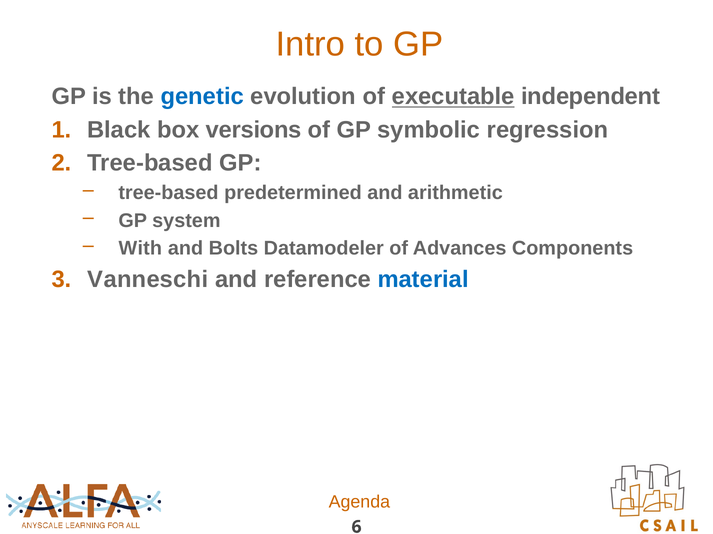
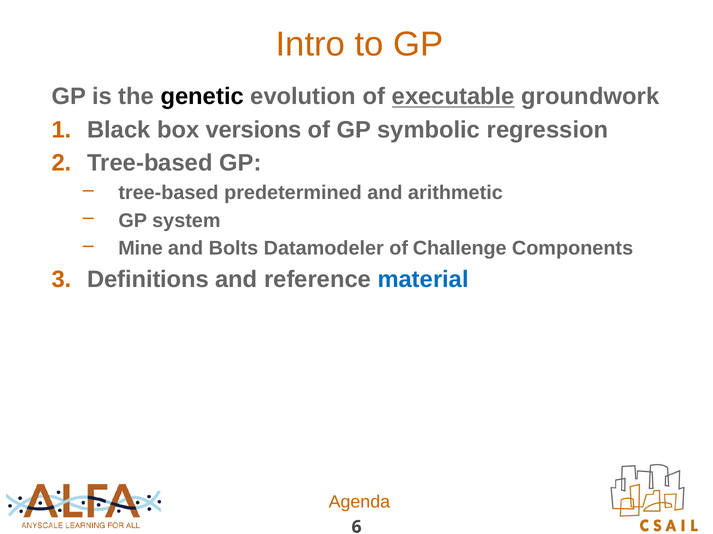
genetic colour: blue -> black (202, 97)
independent: independent -> groundwork (590, 97)
With: With -> Mine (141, 249)
Advances: Advances -> Challenge (460, 249)
Vanneschi: Vanneschi -> Definitions (148, 280)
